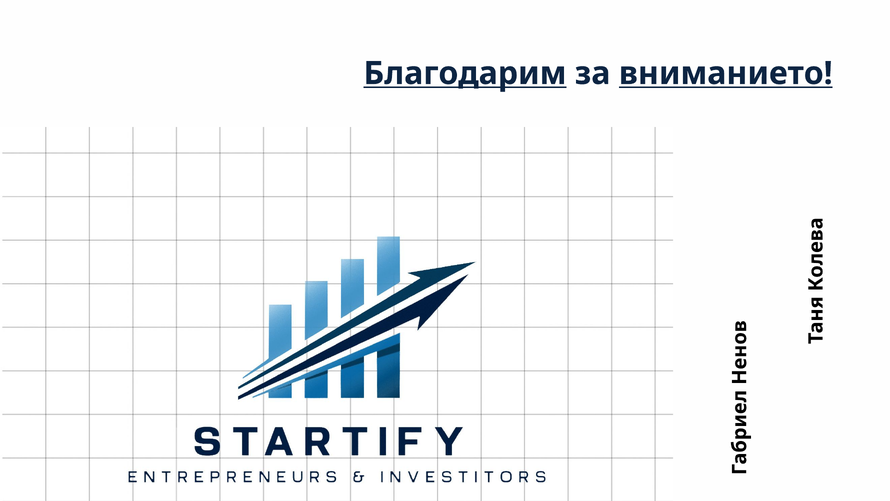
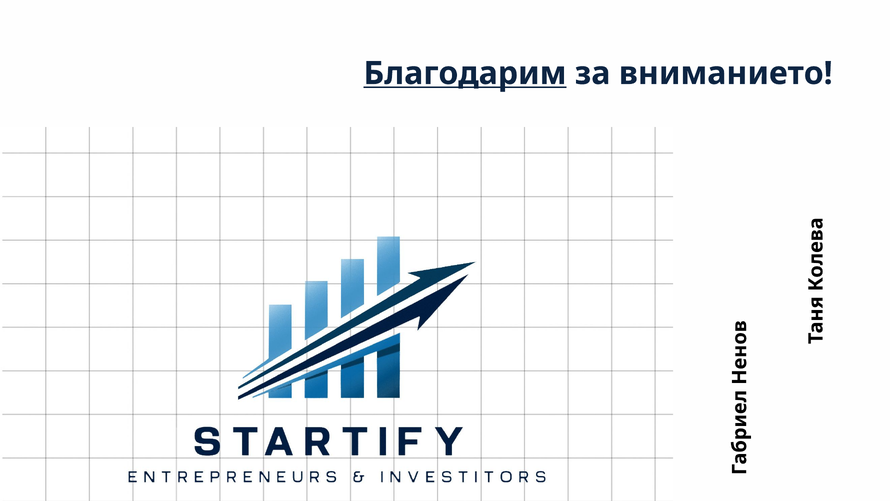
вниманието underline: present -> none (726, 73)
